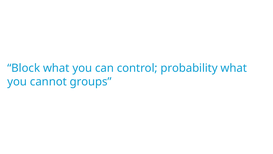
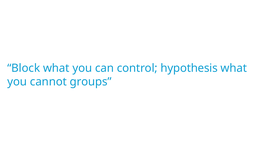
probability: probability -> hypothesis (189, 68)
